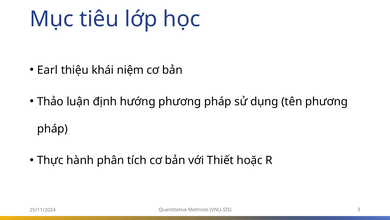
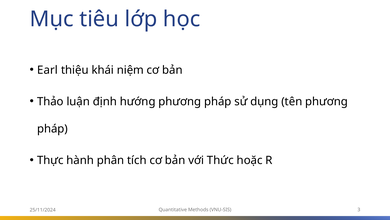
Thiết: Thiết -> Thức (220, 160)
